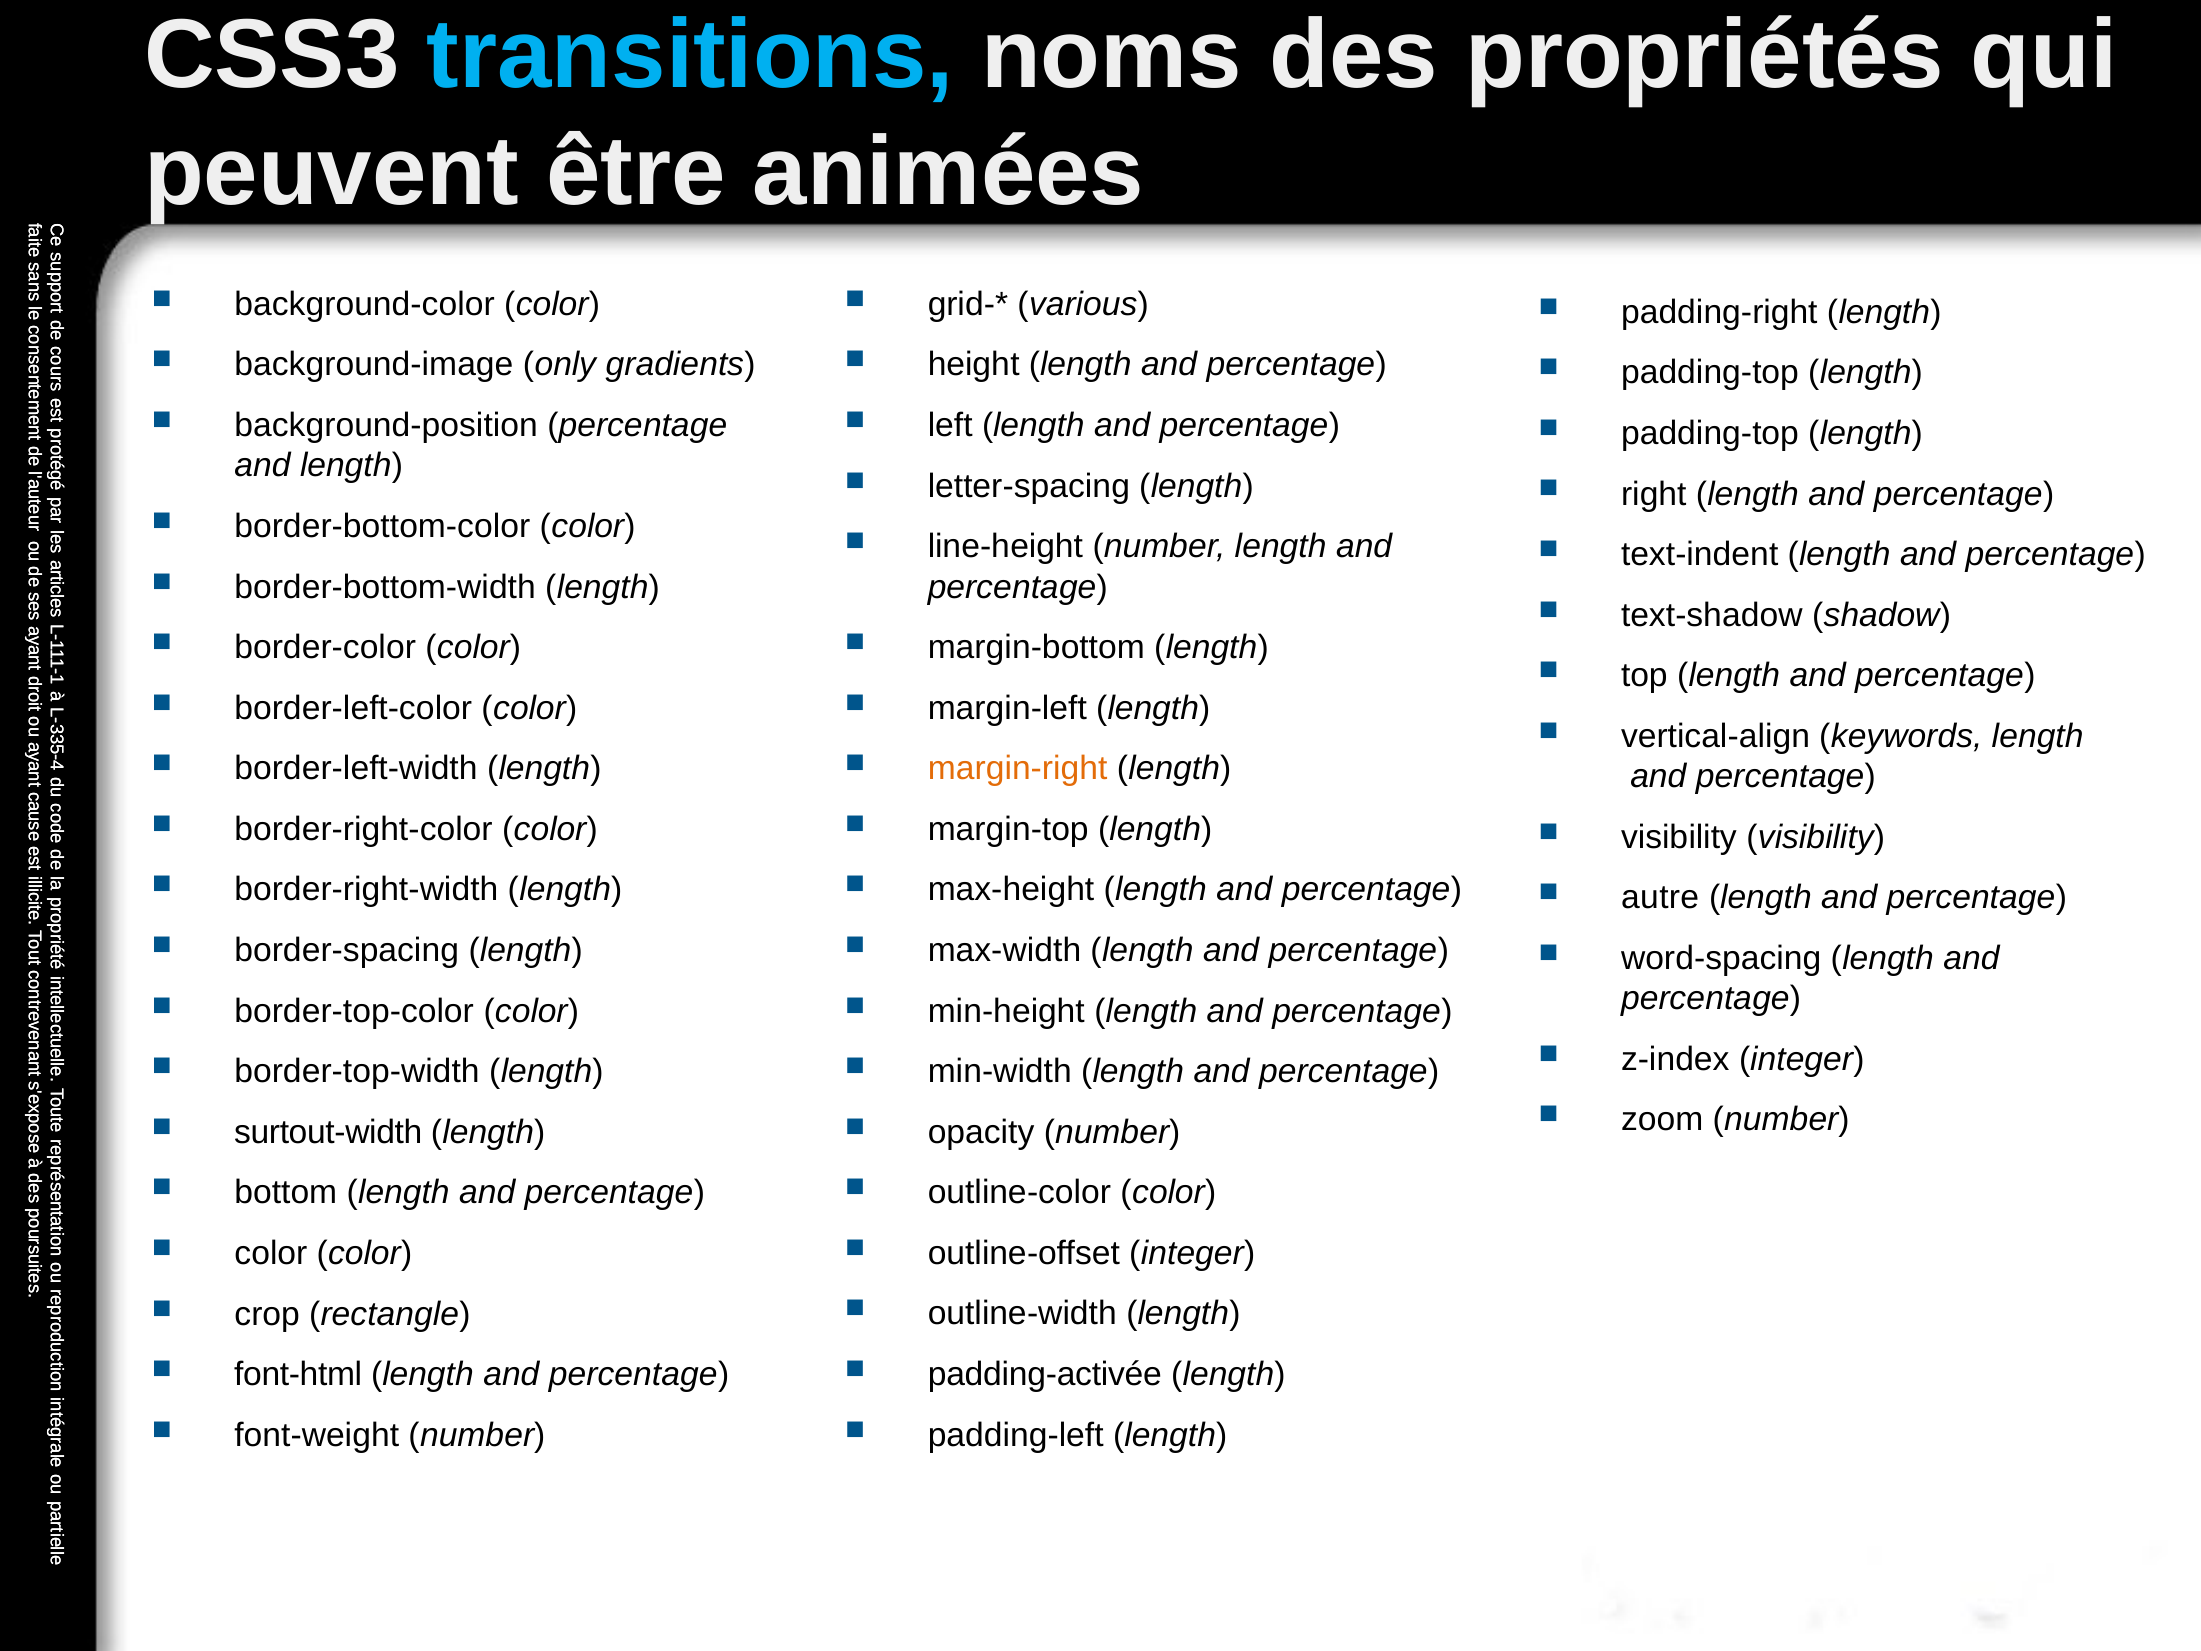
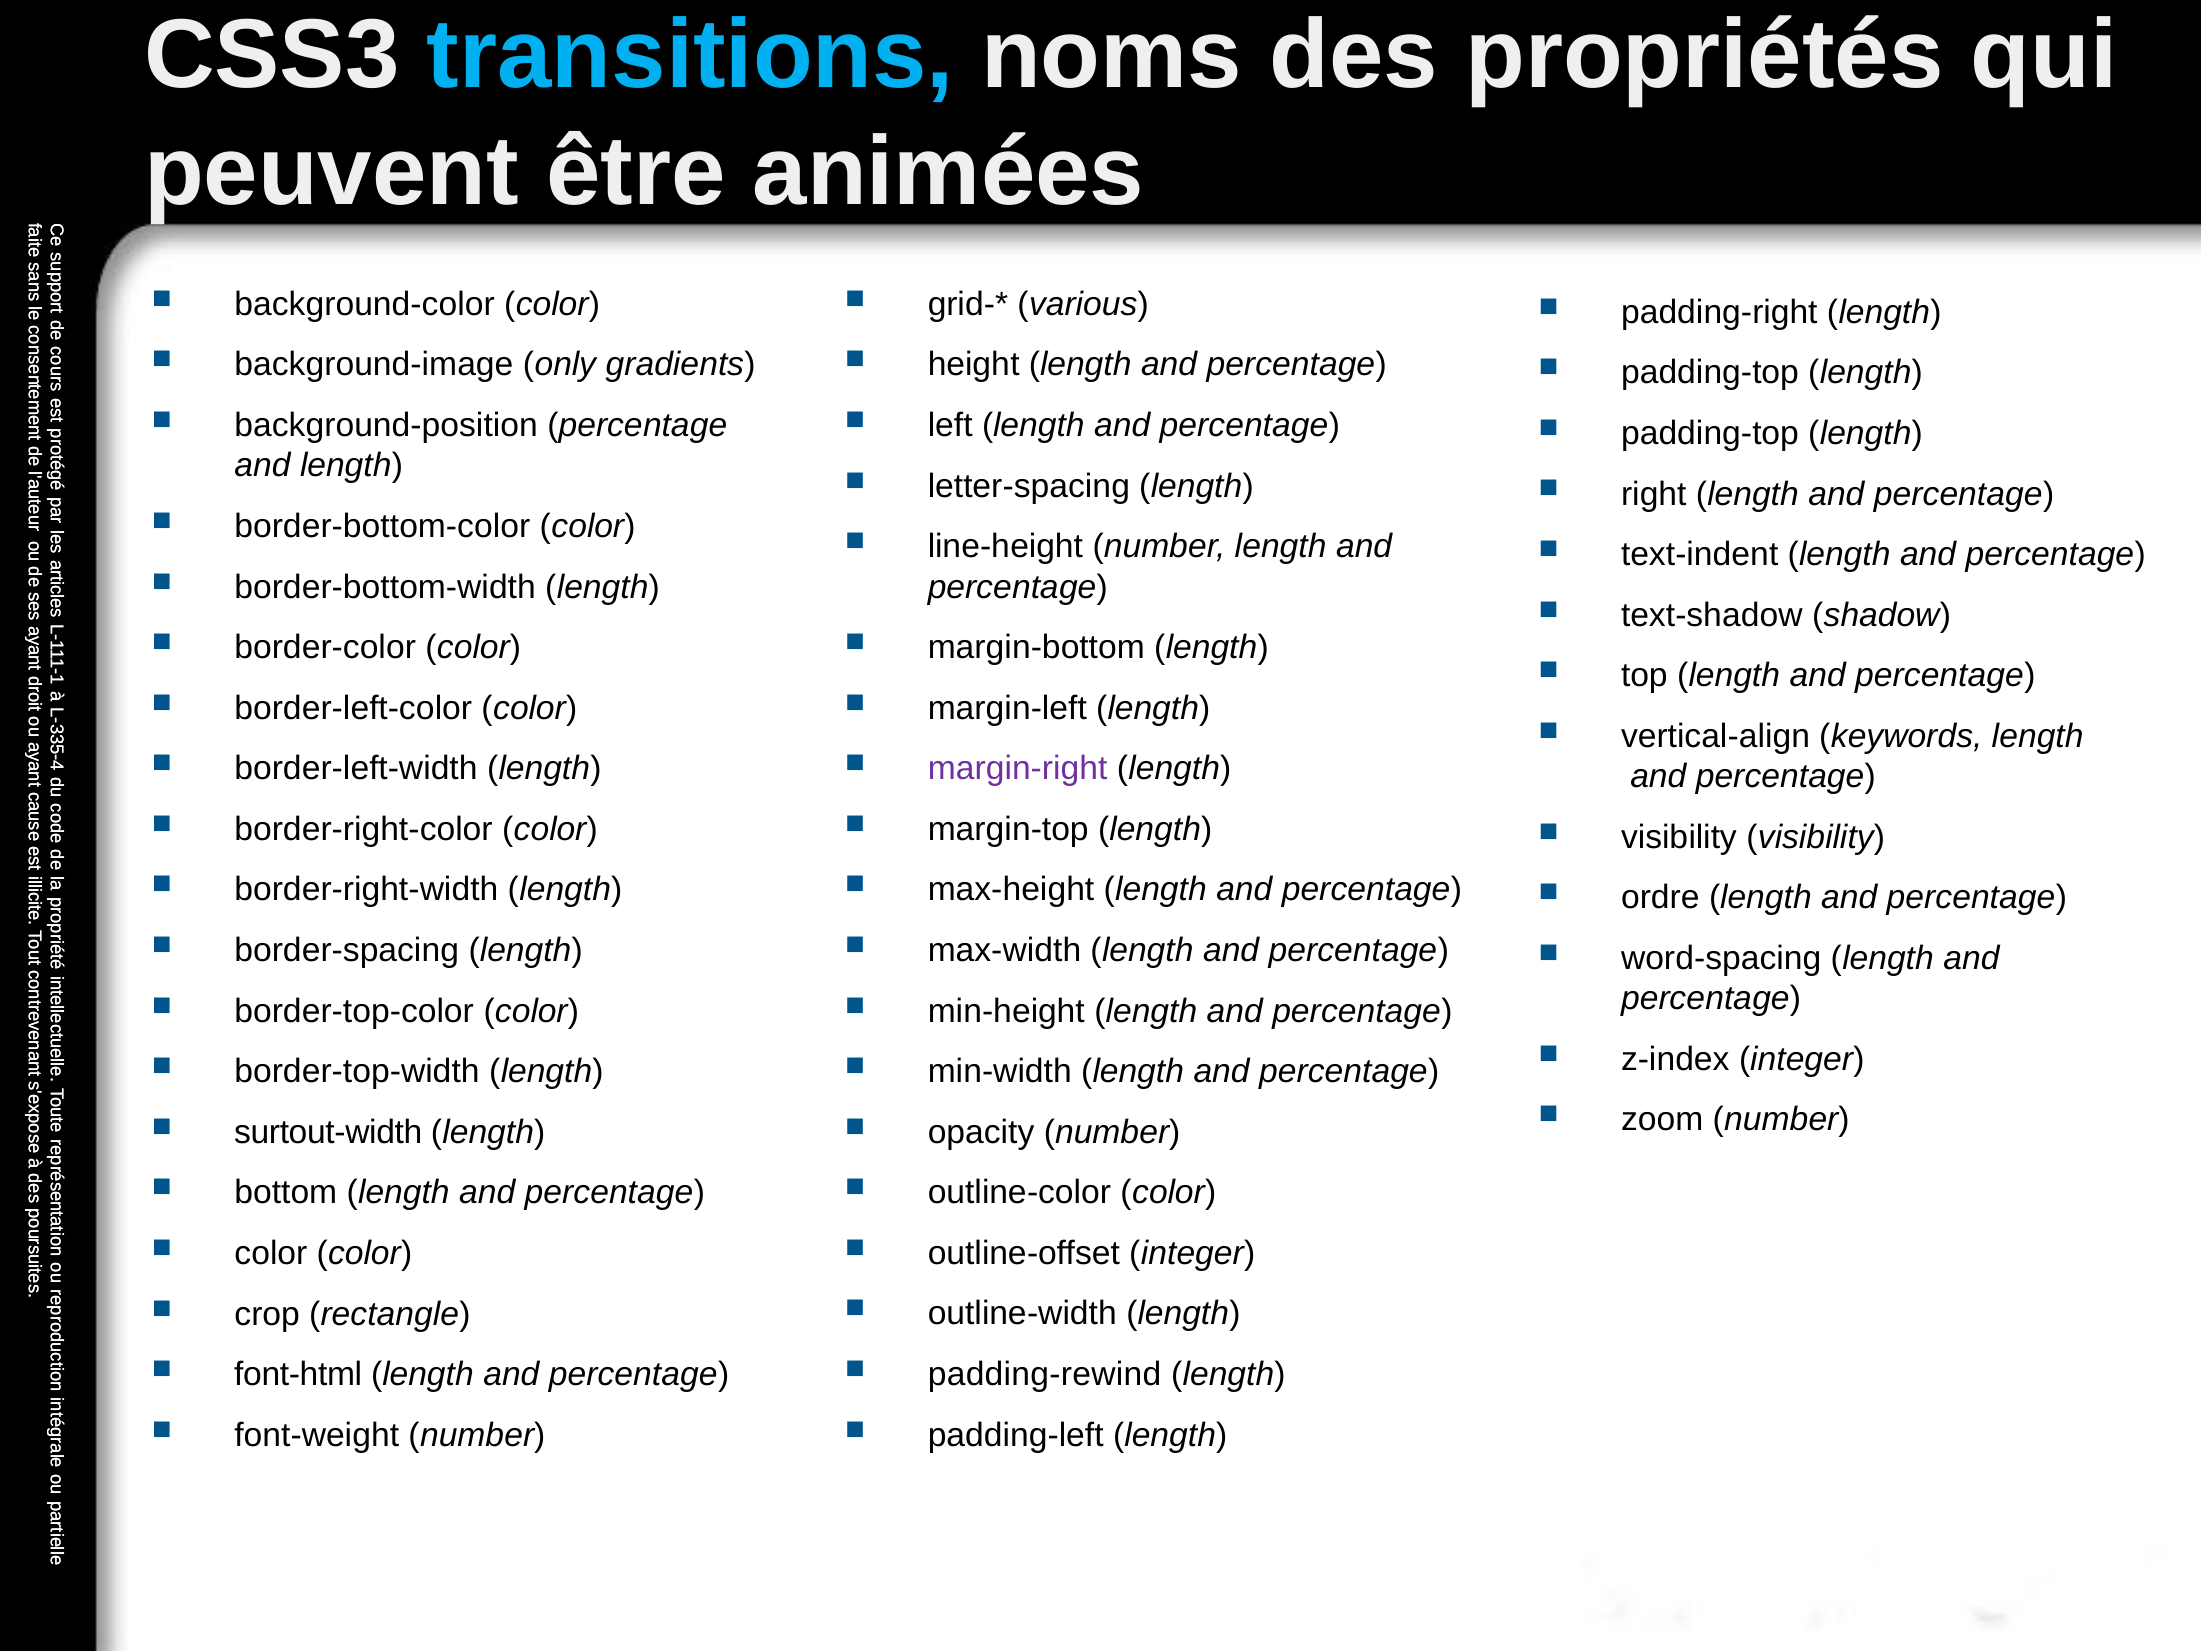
margin-right colour: orange -> purple (1018, 769)
autre: autre -> ordre (1660, 898)
padding-activée: padding-activée -> padding-rewind (1045, 1374)
